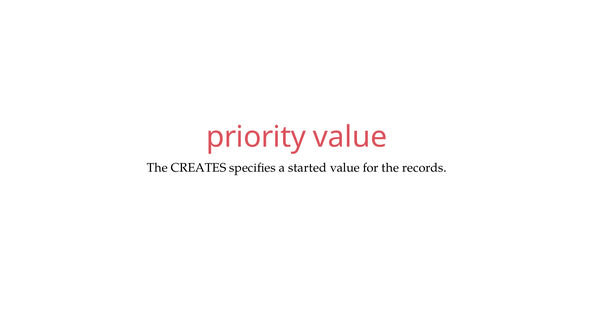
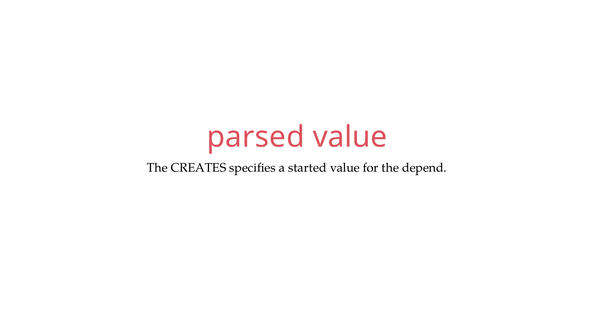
priority: priority -> parsed (256, 137)
records: records -> depend (424, 168)
